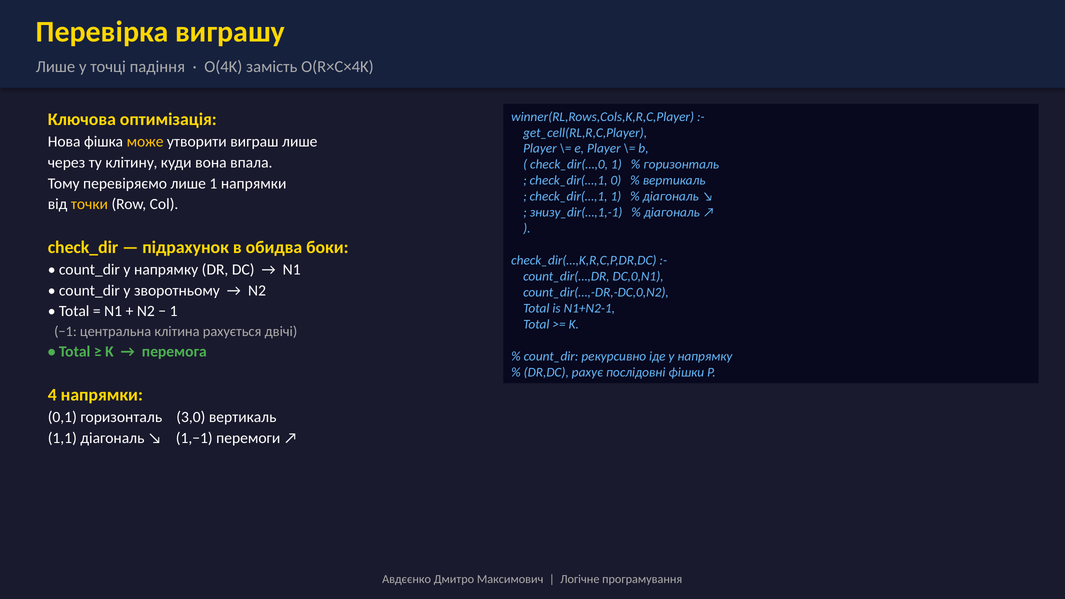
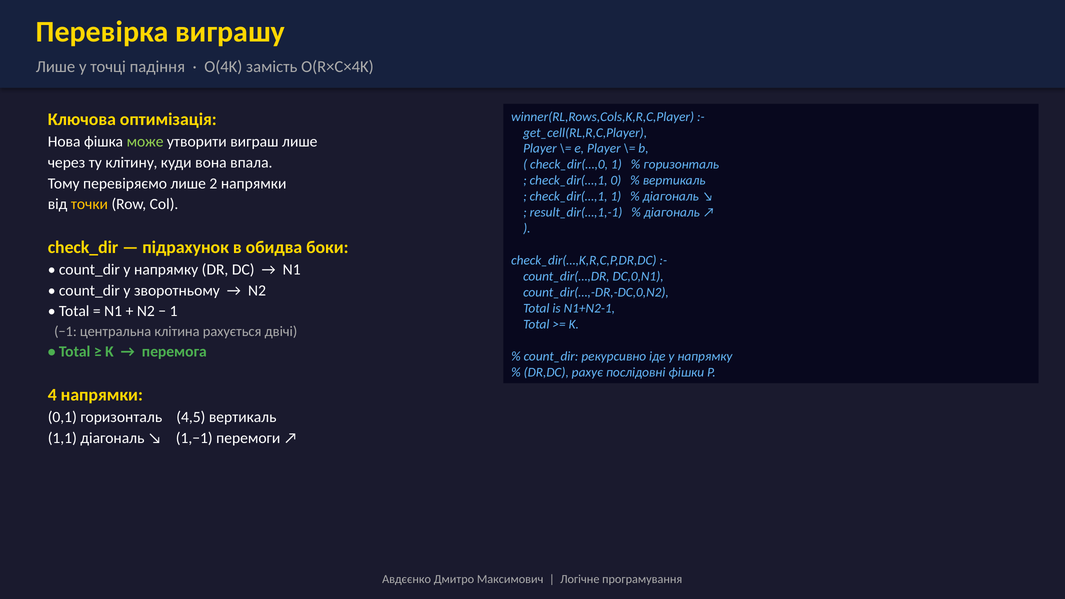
може colour: yellow -> light green (145, 142)
лише 1: 1 -> 2 (213, 184)
знизу_dir(…,1,-1: знизу_dir(…,1,-1 -> result_dir(…,1,-1 (576, 213)
3,0: 3,0 -> 4,5 (191, 417)
